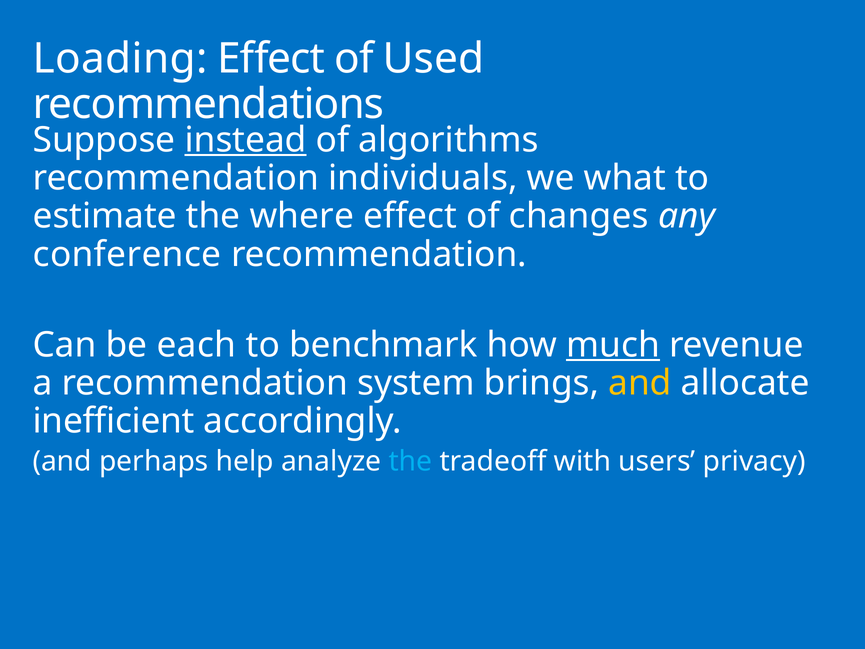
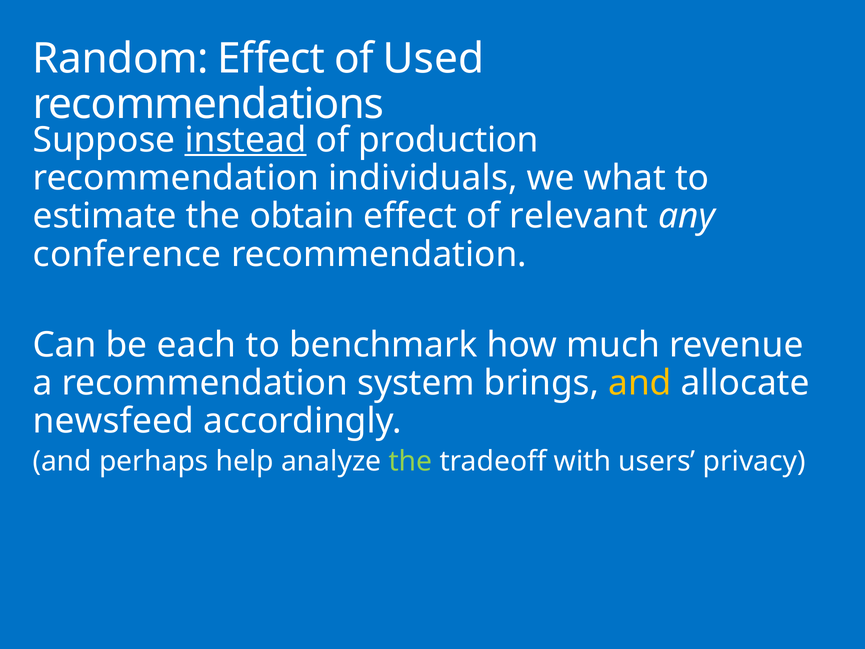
Loading: Loading -> Random (121, 58)
algorithms: algorithms -> production (449, 140)
where: where -> obtain (302, 216)
changes: changes -> relevant (579, 216)
much underline: present -> none (613, 345)
inefficient: inefficient -> newsfeed (113, 421)
the colour: light blue -> light green (410, 461)
